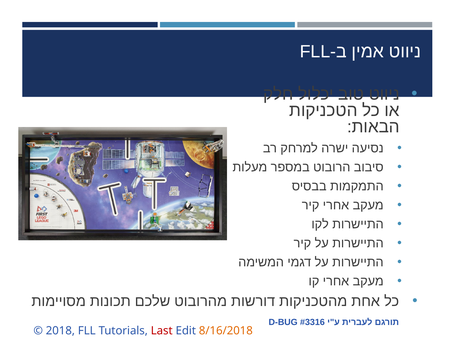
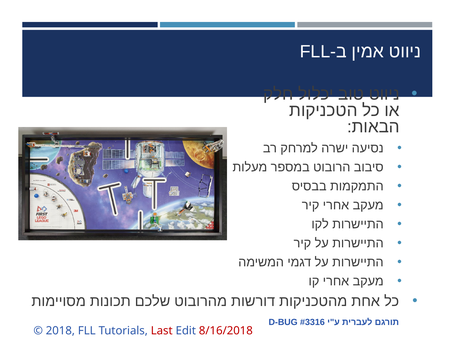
8/16/2018 colour: orange -> red (226, 330)
